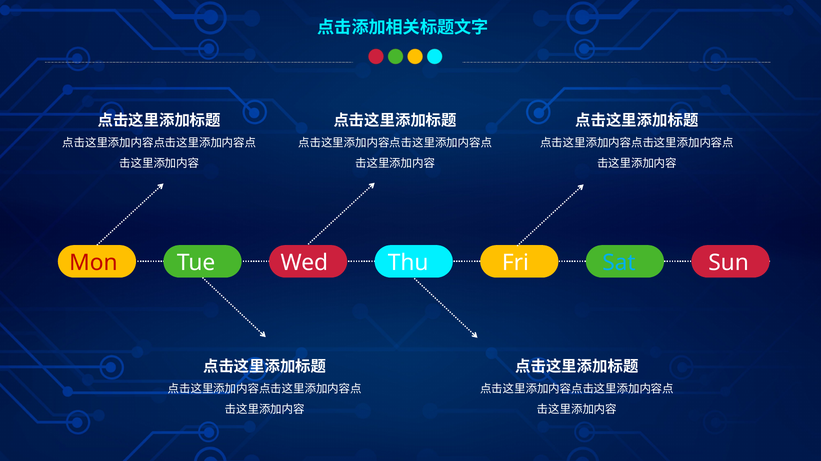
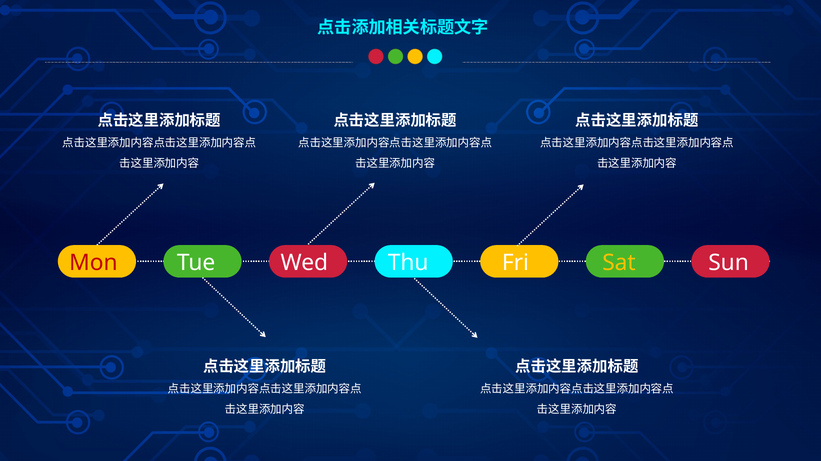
Sat colour: light blue -> yellow (619, 263)
